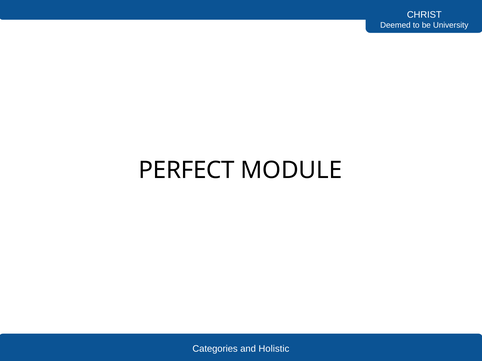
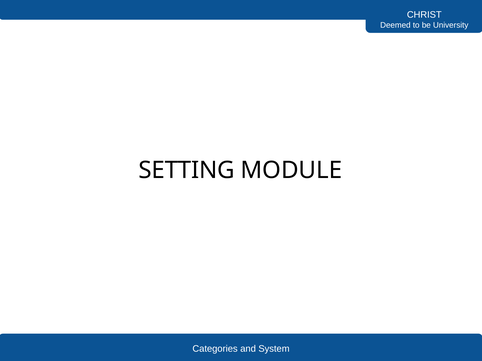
PERFECT: PERFECT -> SETTING (187, 171)
Holistic: Holistic -> System (274, 349)
